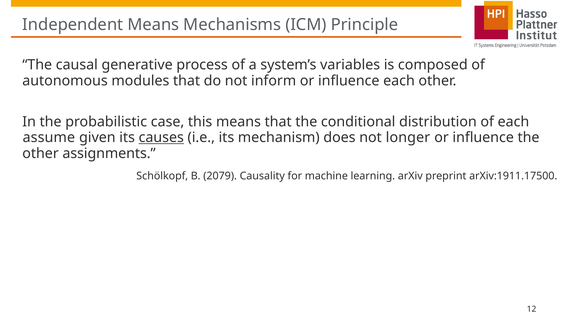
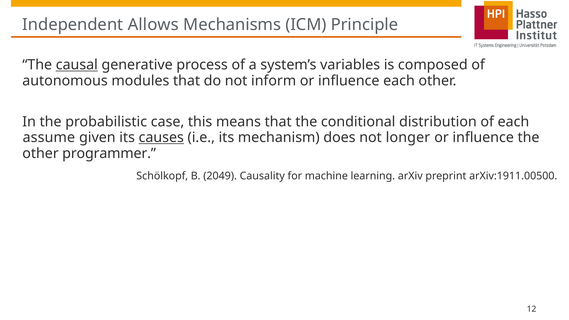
Independent Means: Means -> Allows (153, 25)
causal underline: none -> present (77, 65)
assignments: assignments -> programmer (109, 153)
2079: 2079 -> 2049 (220, 176)
arXiv:1911.17500: arXiv:1911.17500 -> arXiv:1911.00500 (513, 176)
